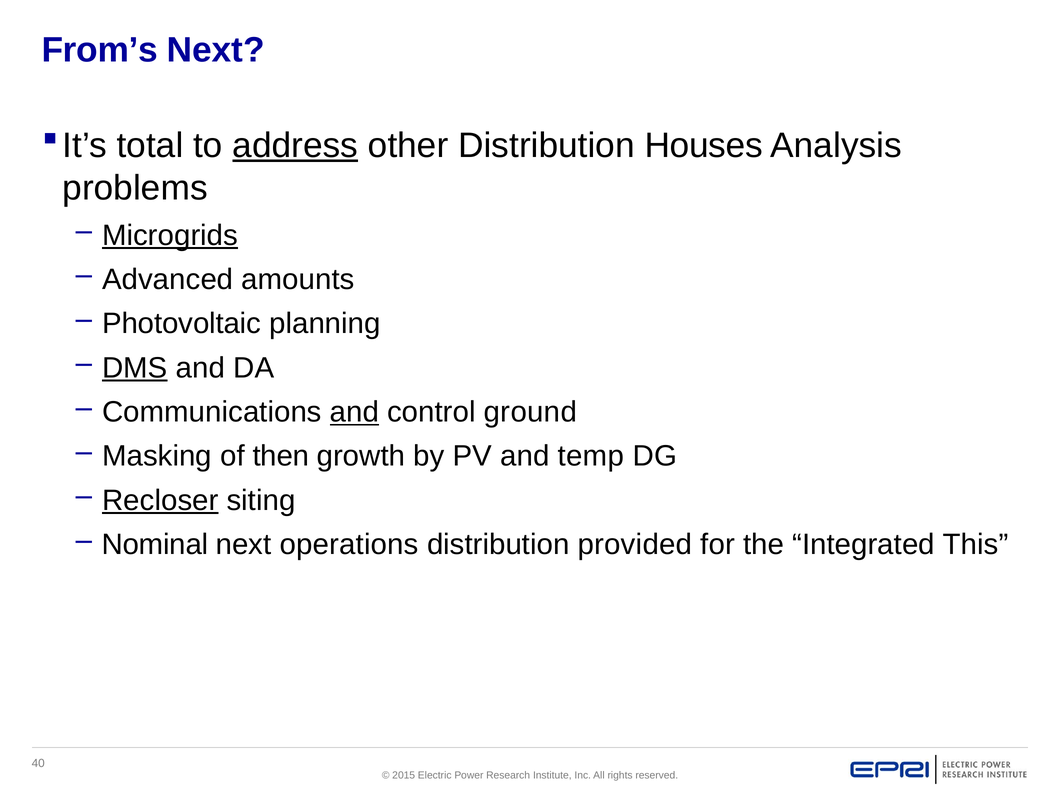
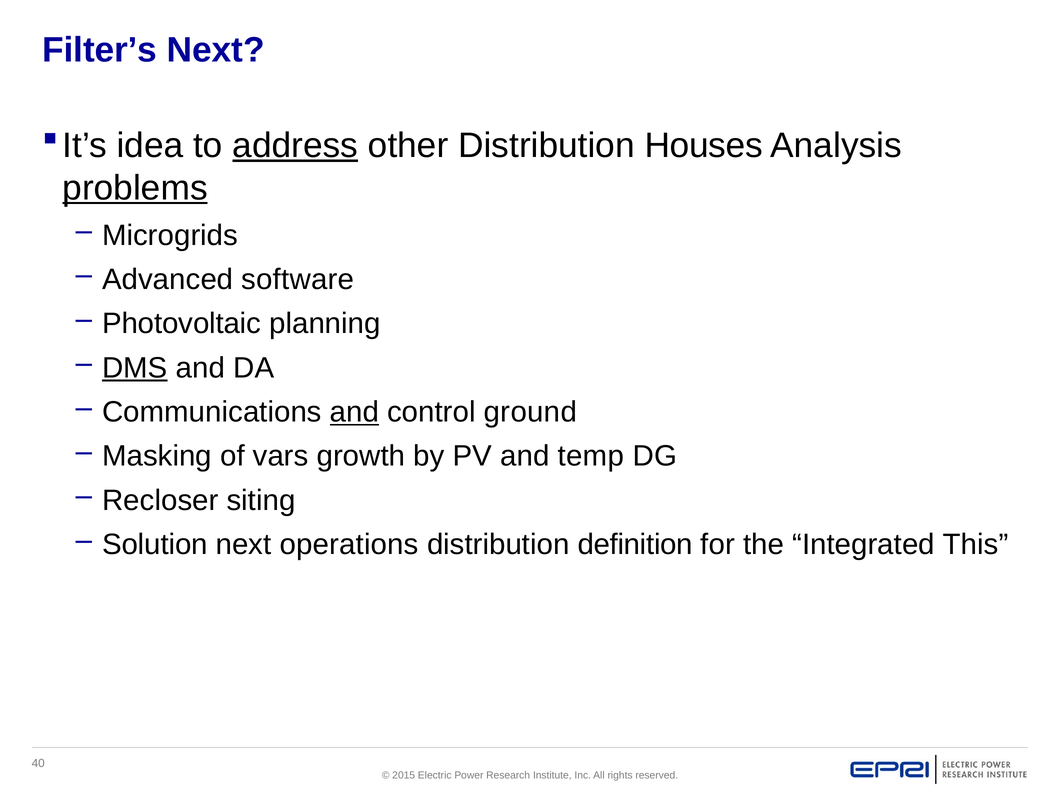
From’s: From’s -> Filter’s (100, 50)
total: total -> idea (150, 146)
problems underline: none -> present (135, 188)
Microgrids underline: present -> none (170, 235)
amounts: amounts -> software (298, 279)
then: then -> vars (281, 456)
Recloser underline: present -> none (160, 500)
Nominal: Nominal -> Solution (155, 545)
provided: provided -> definition (635, 545)
